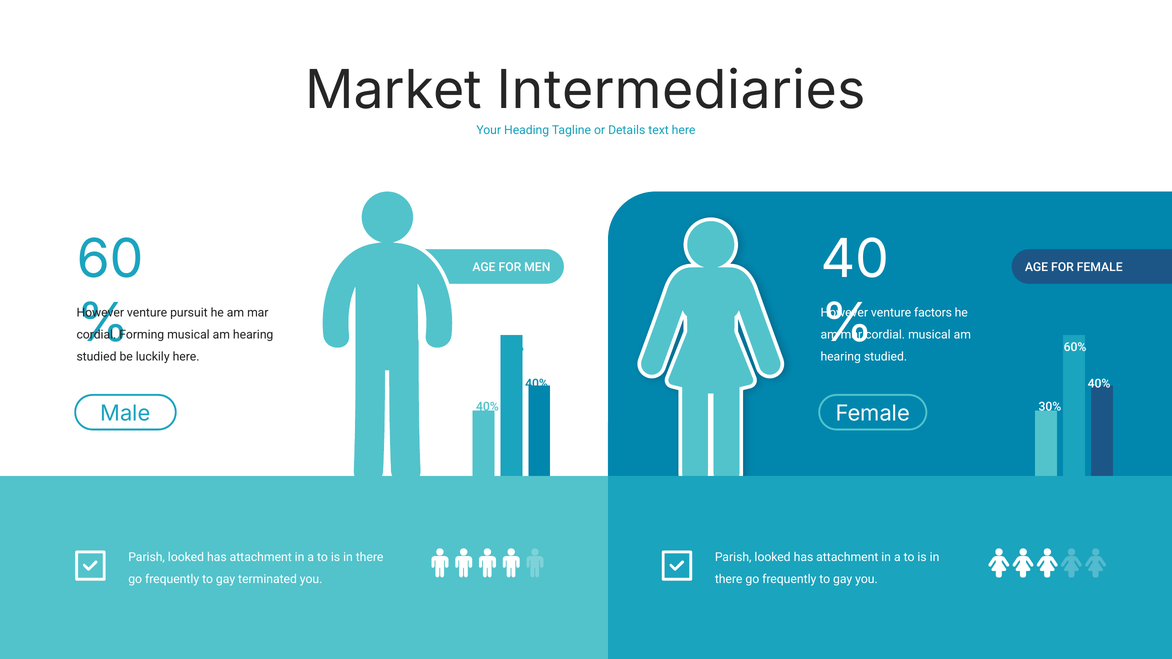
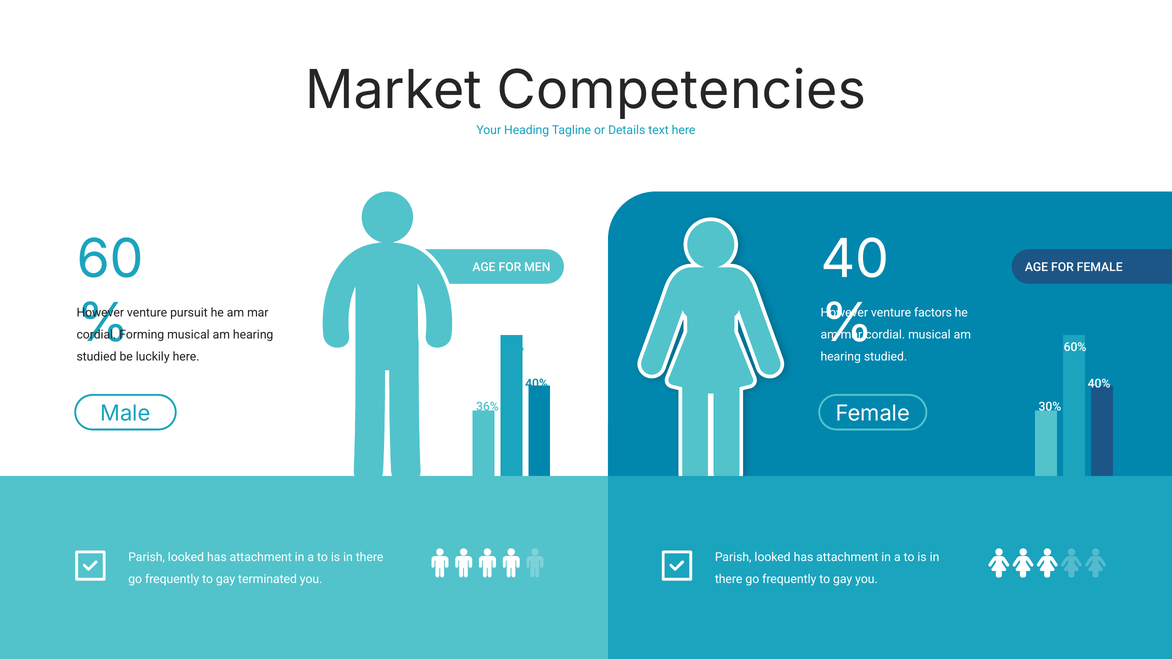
Intermediaries: Intermediaries -> Competencies (681, 91)
Male 40%: 40% -> 36% (487, 407)
